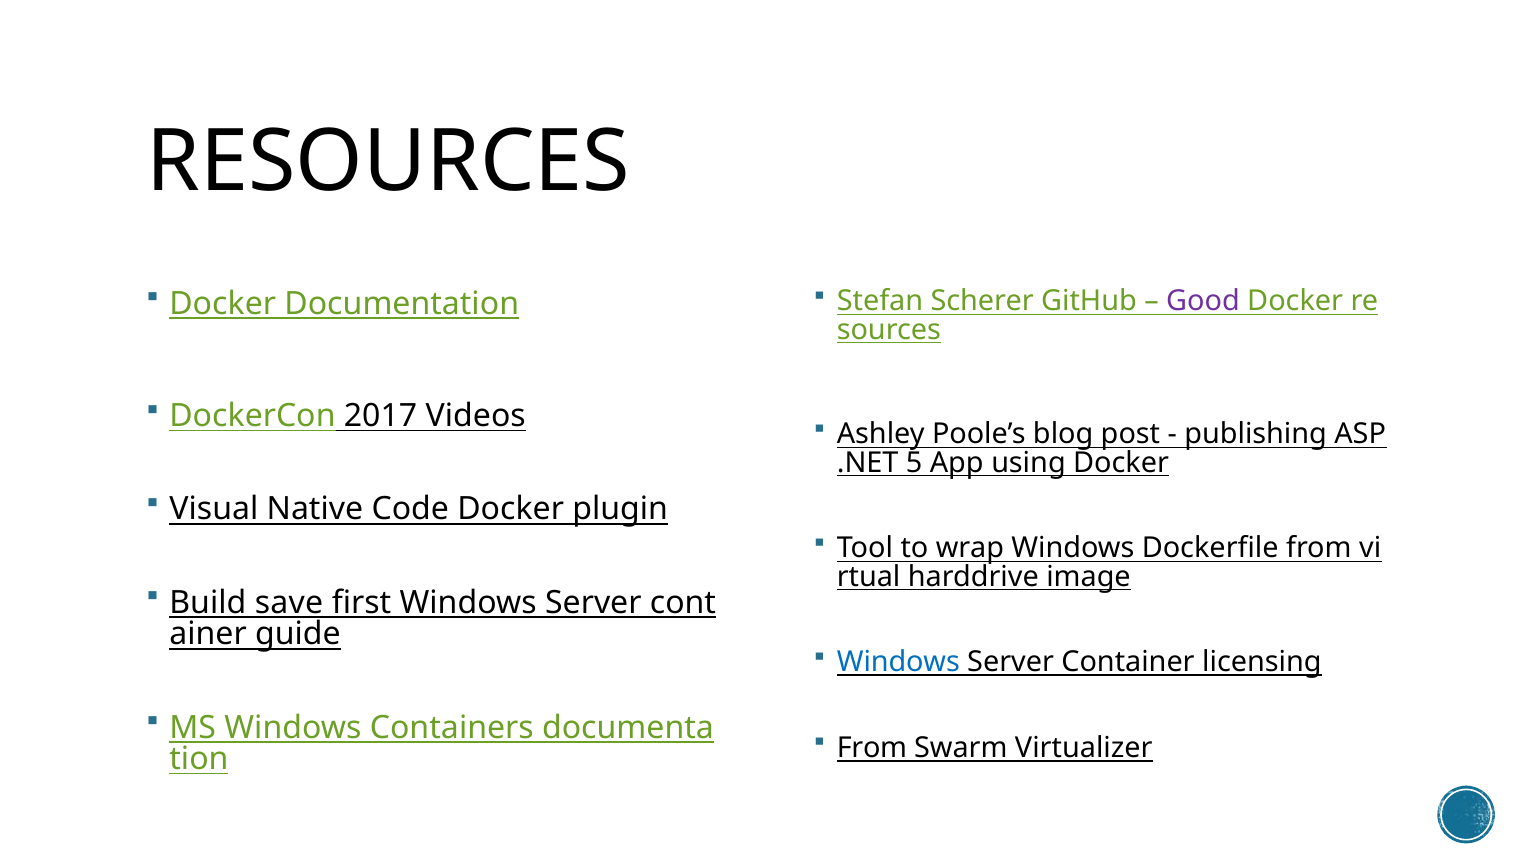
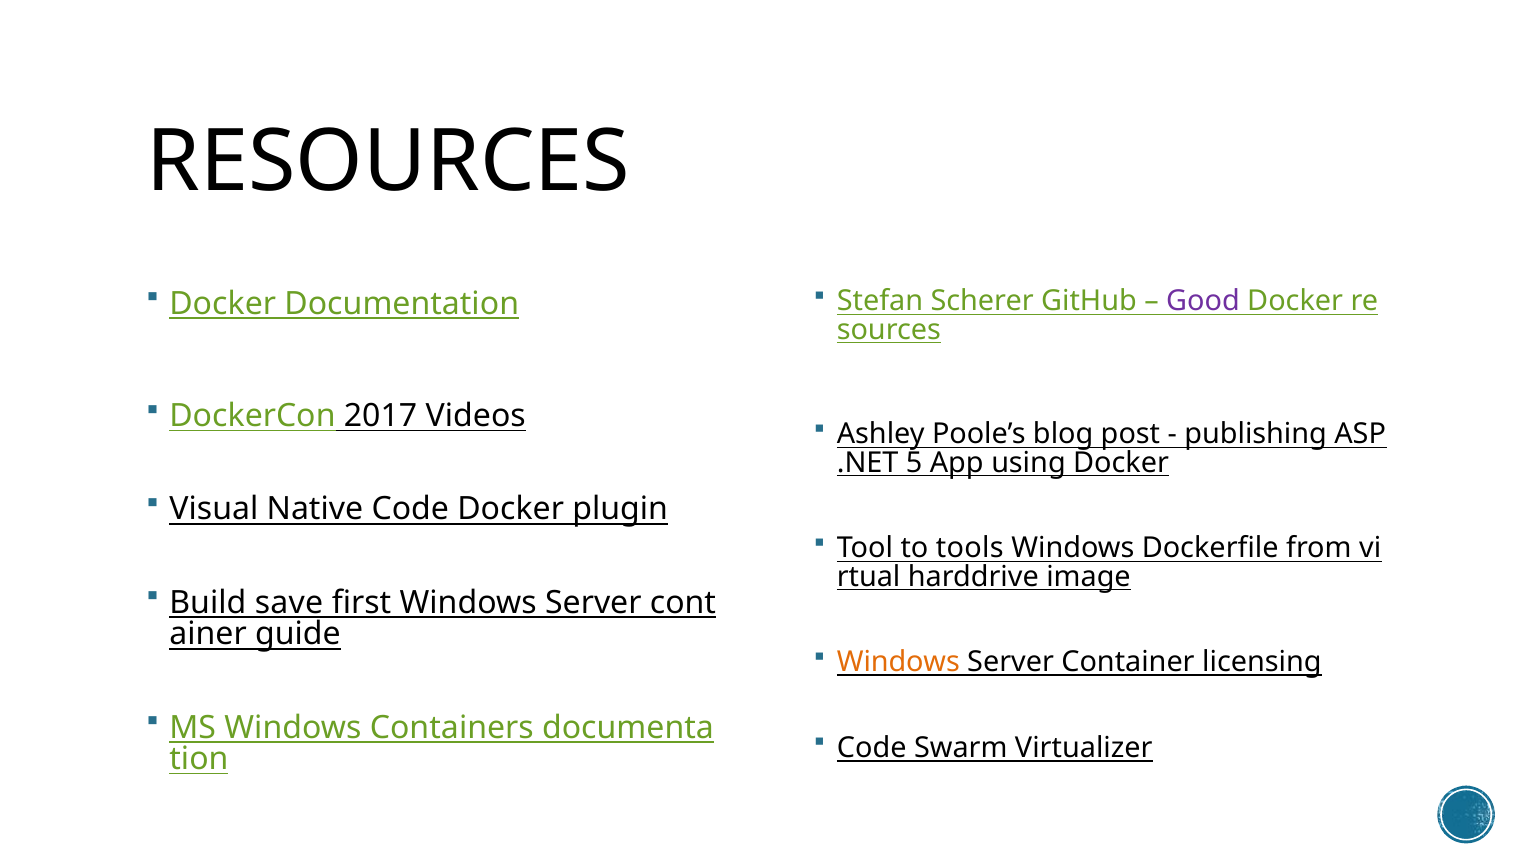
wrap: wrap -> tools (970, 548)
Windows colour: blue -> orange (898, 662)
From: From -> Code (872, 747)
